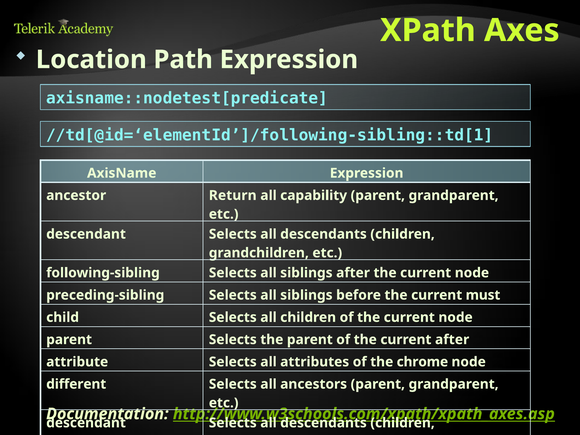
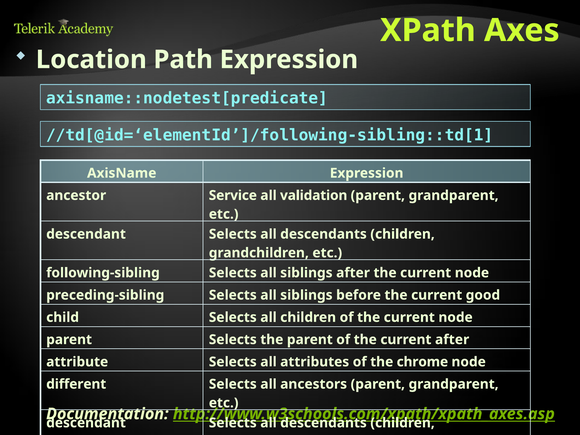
Return: Return -> Service (233, 195)
capability: capability -> validation (314, 195)
must: must -> good (483, 295)
